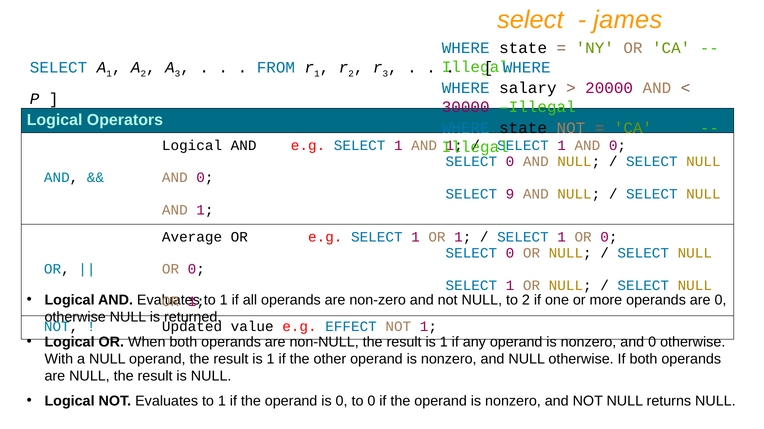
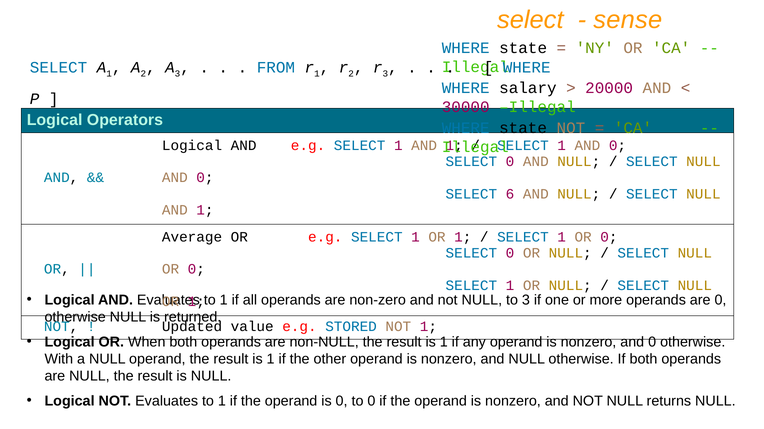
james: james -> sense (628, 20)
9: 9 -> 6 (510, 194)
to 2: 2 -> 3 (526, 300)
EFFECT: EFFECT -> STORED (351, 327)
